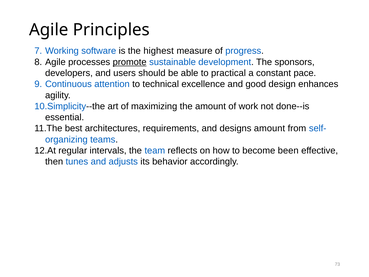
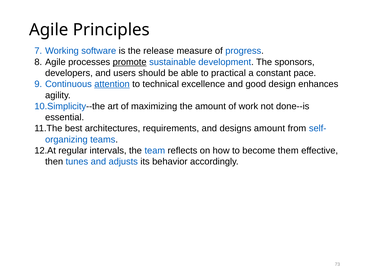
highest: highest -> release (159, 51)
attention underline: none -> present (112, 84)
been: been -> them (288, 150)
